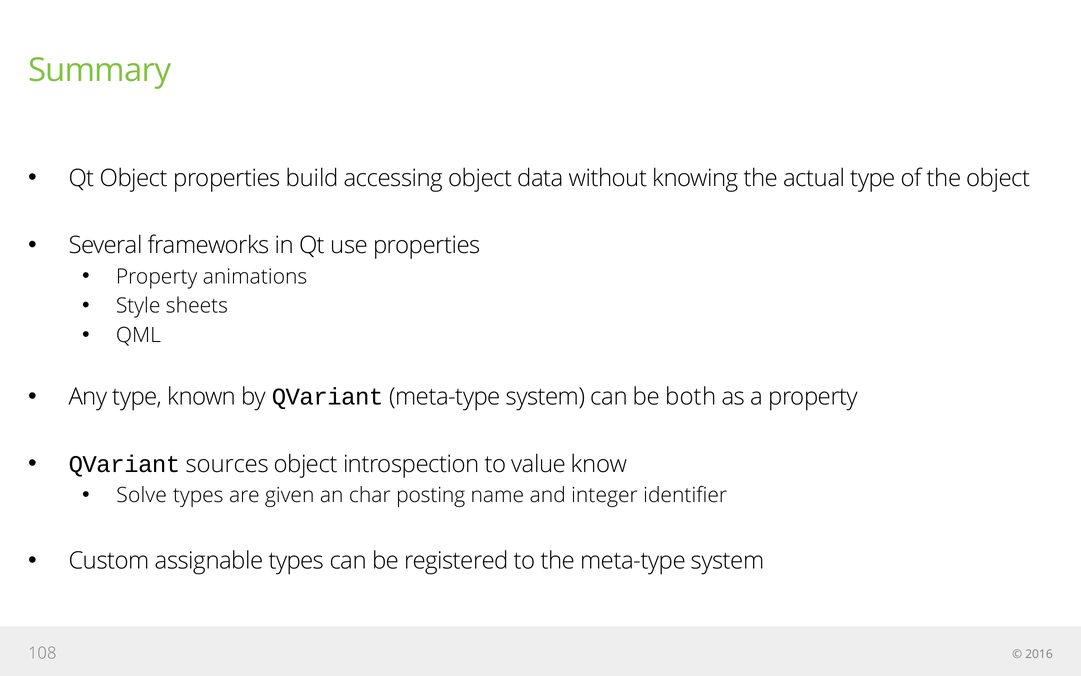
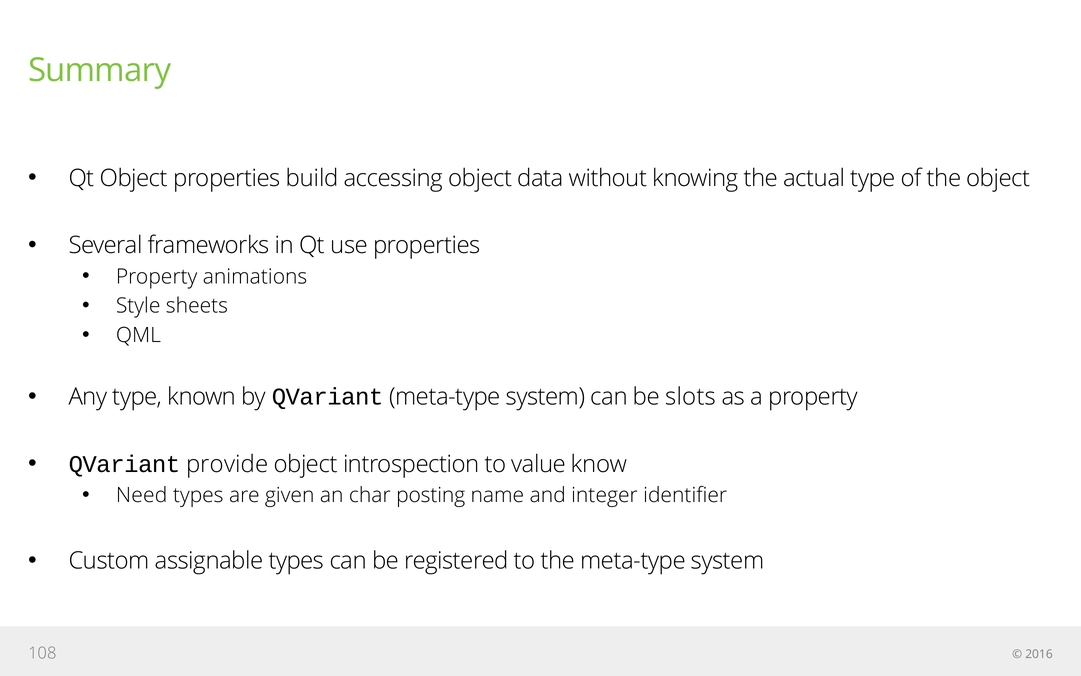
both: both -> slots (691, 397)
sources: sources -> provide (227, 464)
Solve: Solve -> Need (142, 495)
